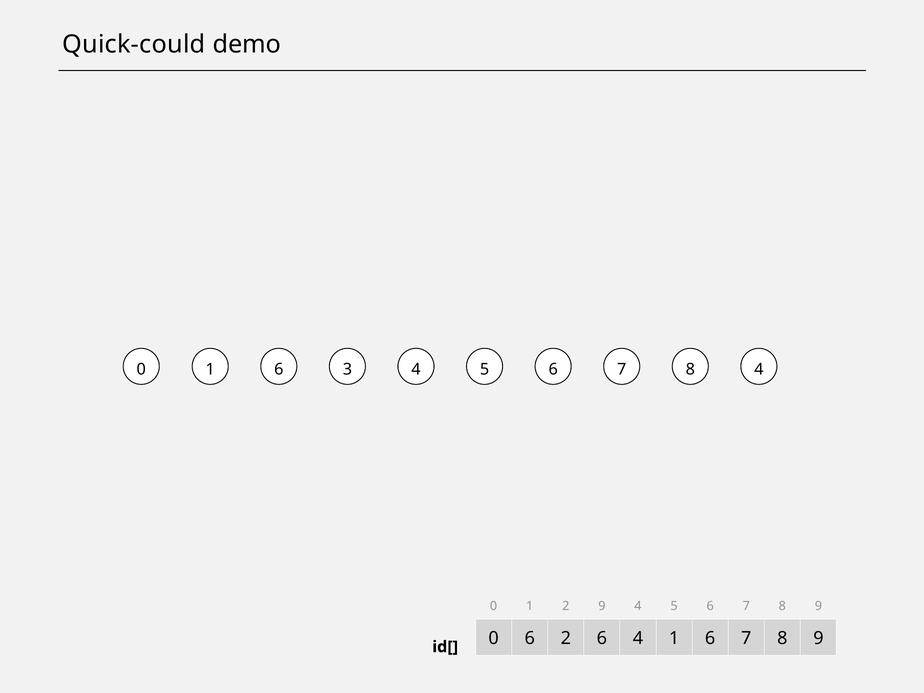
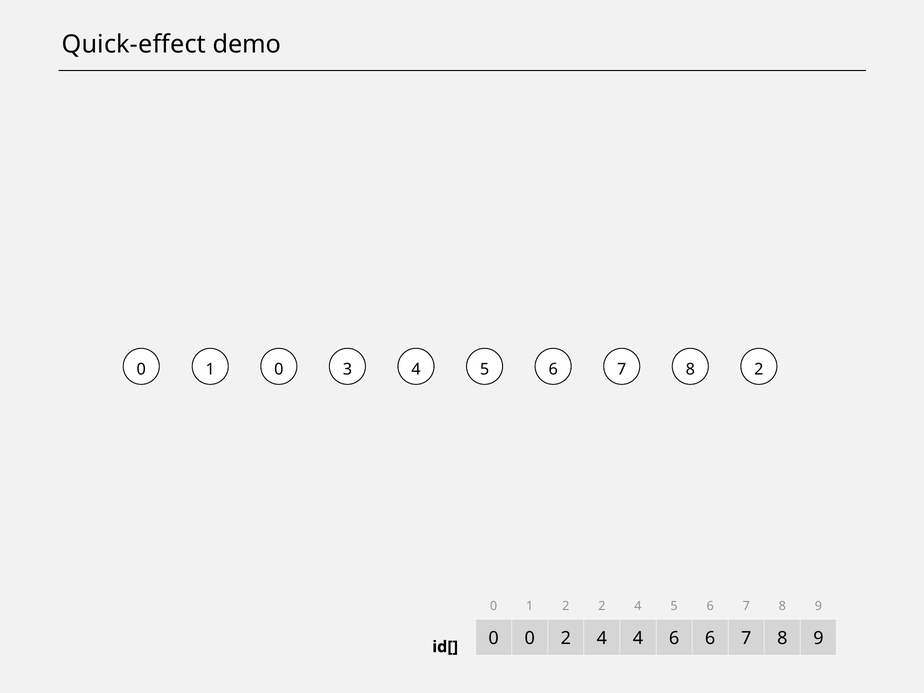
Quick-could: Quick-could -> Quick-effect (134, 44)
1 6: 6 -> 0 (279, 369)
8 4: 4 -> 2 (759, 369)
2 9: 9 -> 2 (602, 606)
6: 6 -> 0 (530, 638)
6: 6 -> 4 (602, 638)
4 1: 1 -> 6 (674, 638)
